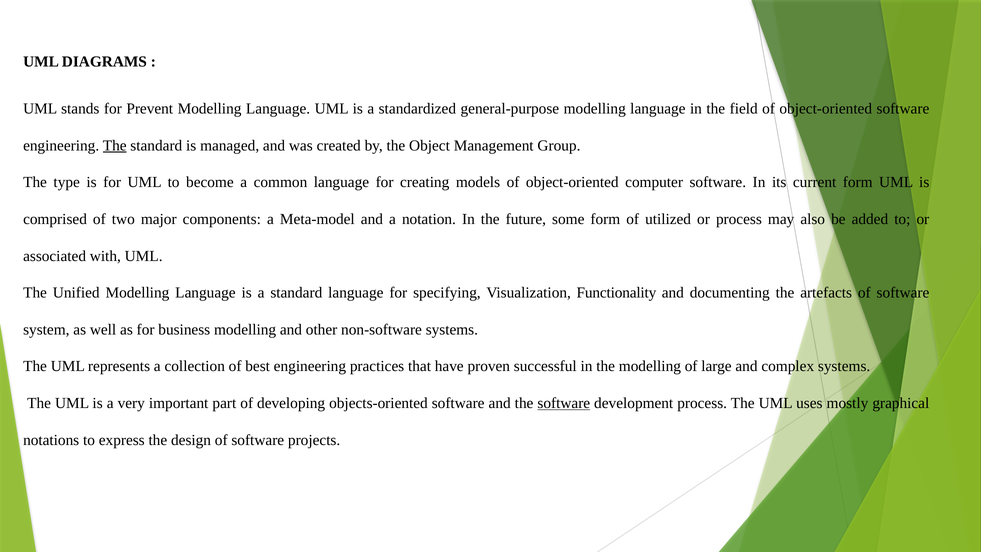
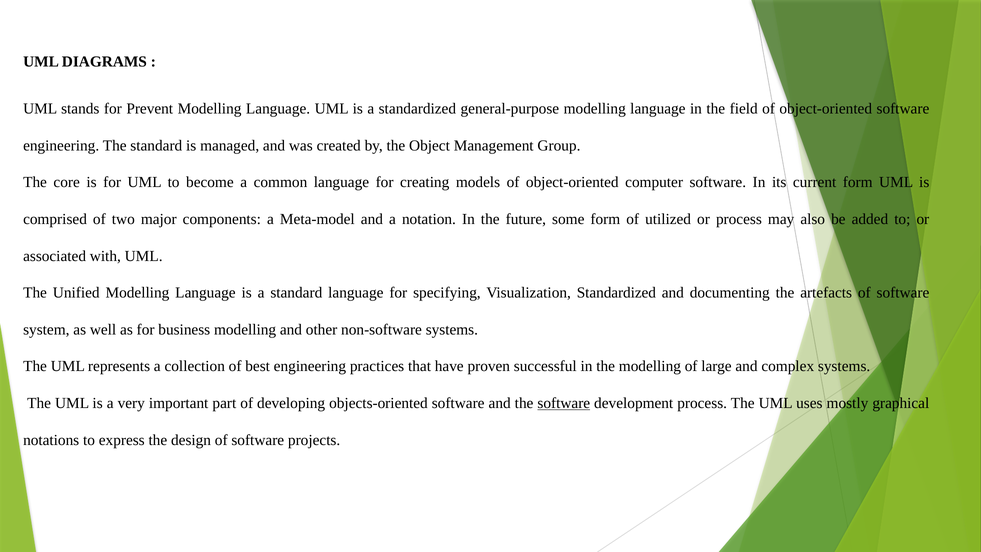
The underline: present -> none (115, 146)
type: type -> core (67, 182)
Visualization Functionality: Functionality -> Standardized (616, 293)
